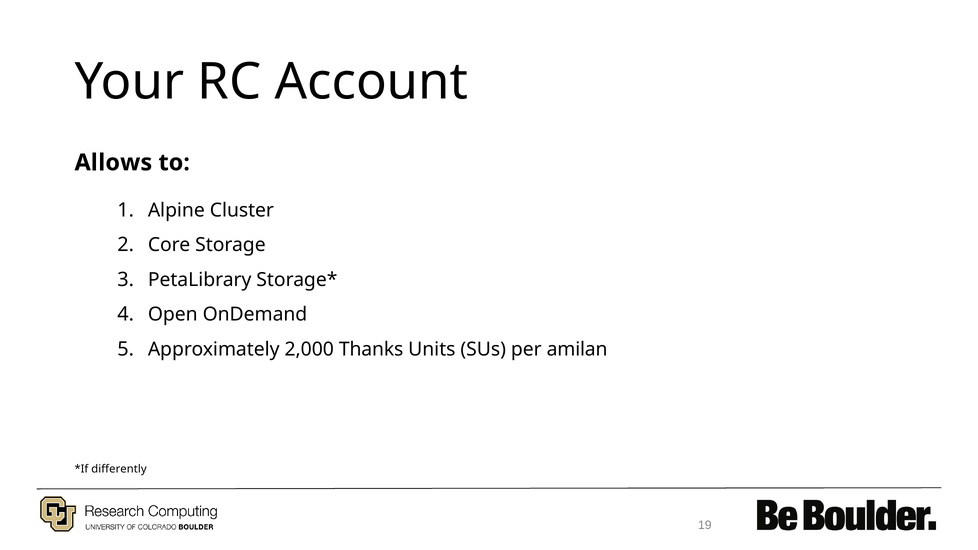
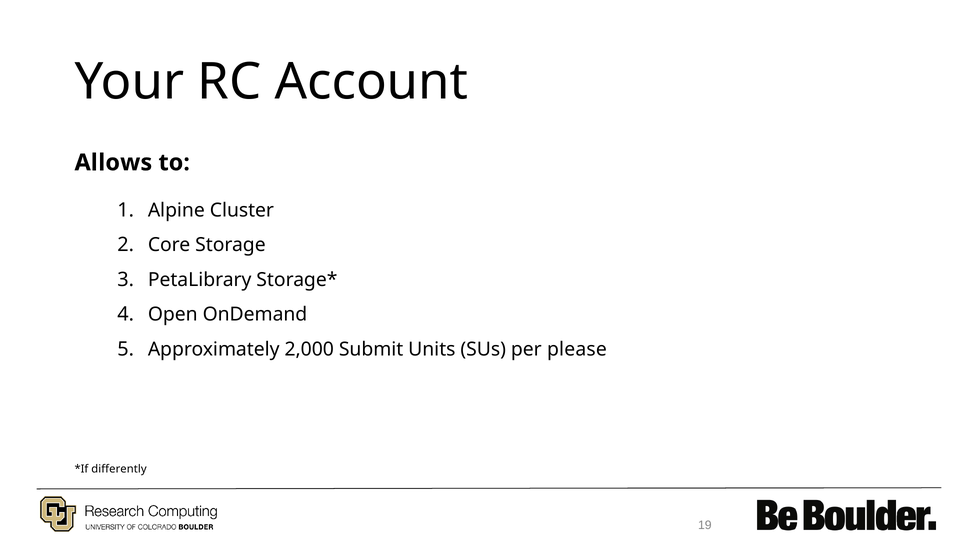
Thanks: Thanks -> Submit (371, 349)
amilan: amilan -> please (577, 349)
